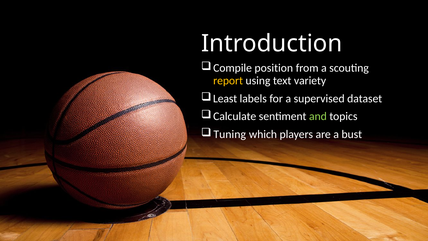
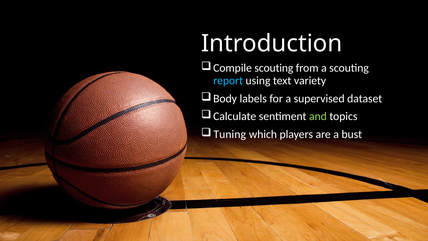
Compile position: position -> scouting (274, 68)
report colour: yellow -> light blue (228, 81)
Least: Least -> Body (225, 98)
